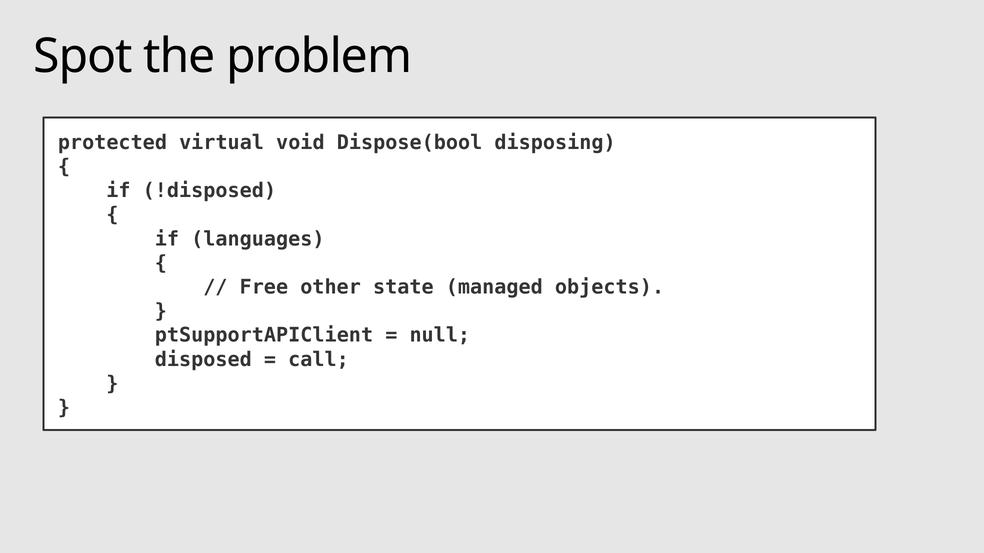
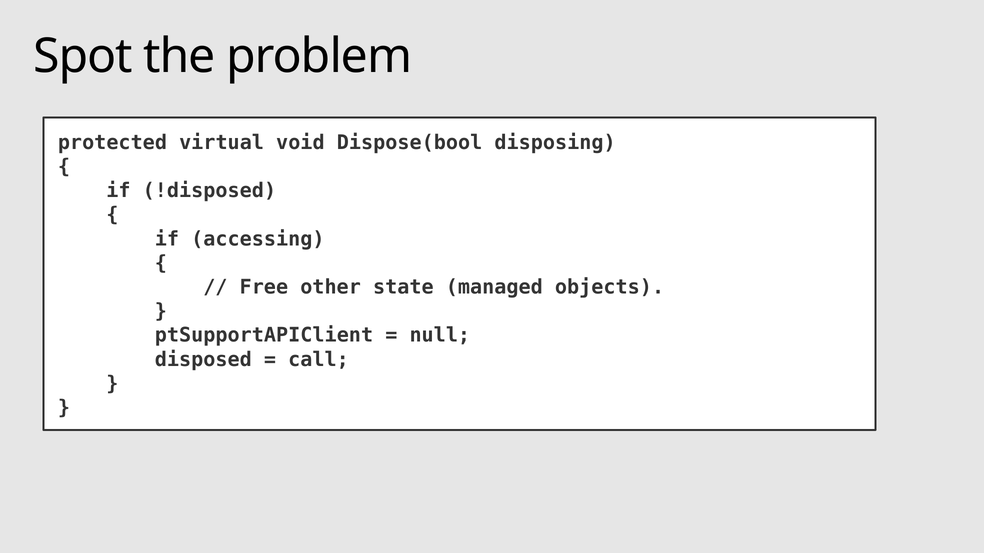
languages: languages -> accessing (258, 239)
